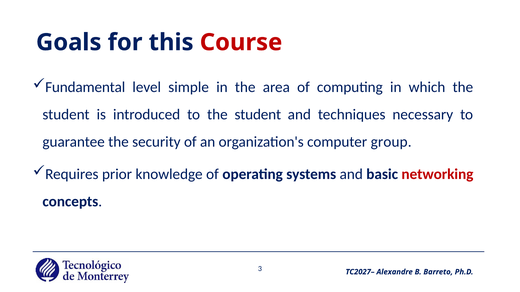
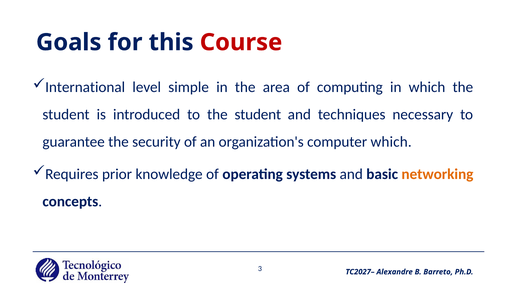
Fundamental: Fundamental -> International (85, 87)
computer group: group -> which (391, 142)
networking colour: red -> orange (437, 175)
